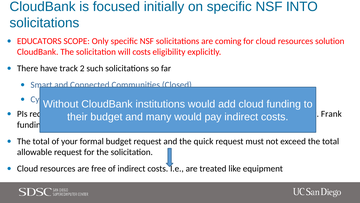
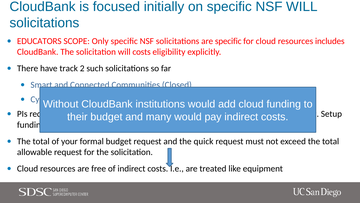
NSF INTO: INTO -> WILL (302, 7)
are coming: coming -> specific (228, 41)
solution: solution -> includes (330, 41)
Frank: Frank -> Setup (331, 114)
